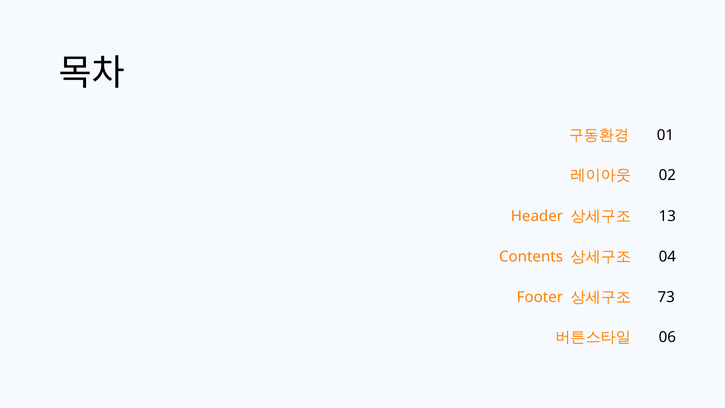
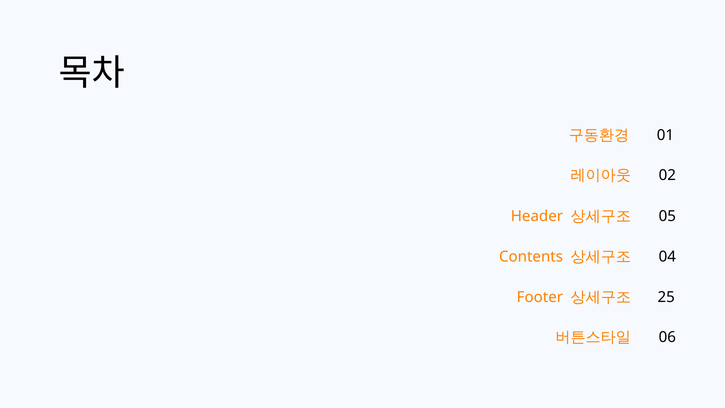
13: 13 -> 05 (667, 216)
73: 73 -> 25 (666, 297)
